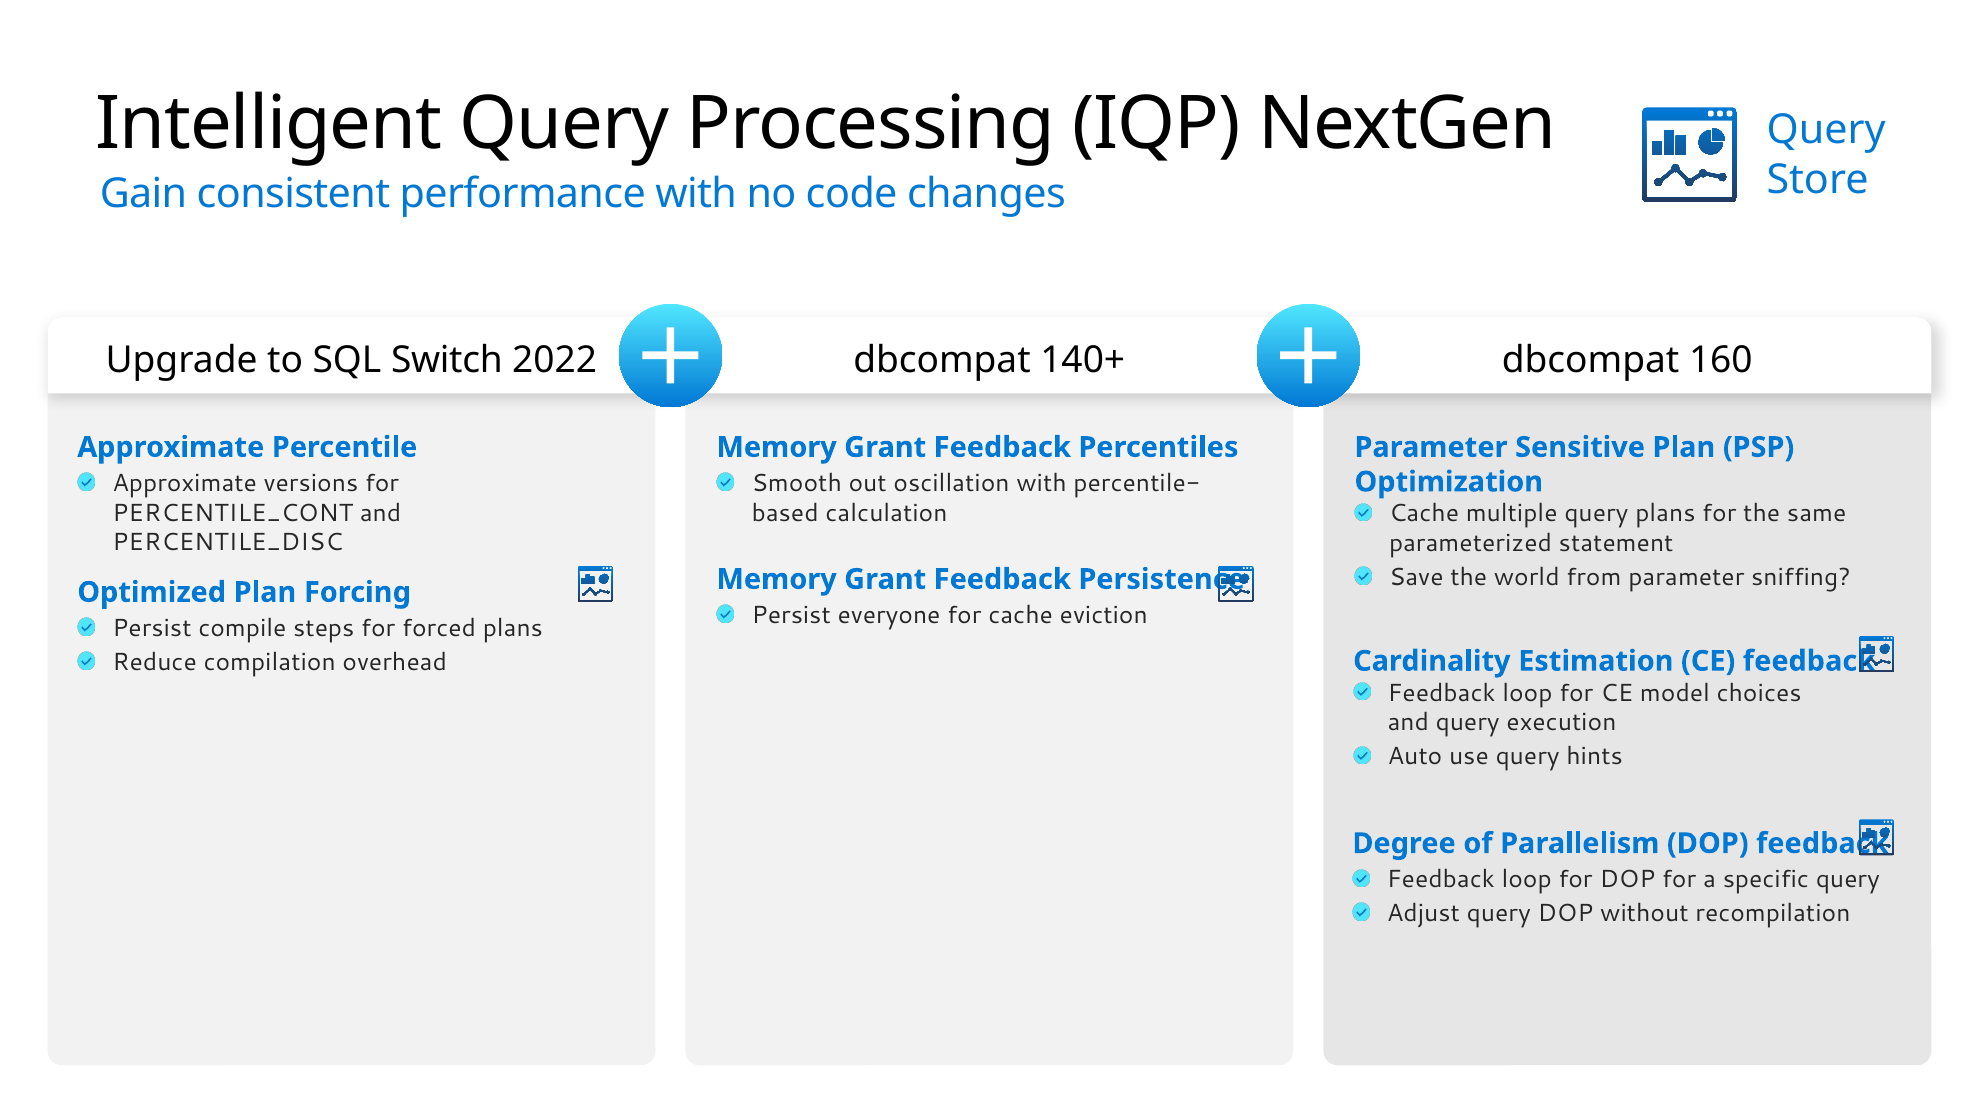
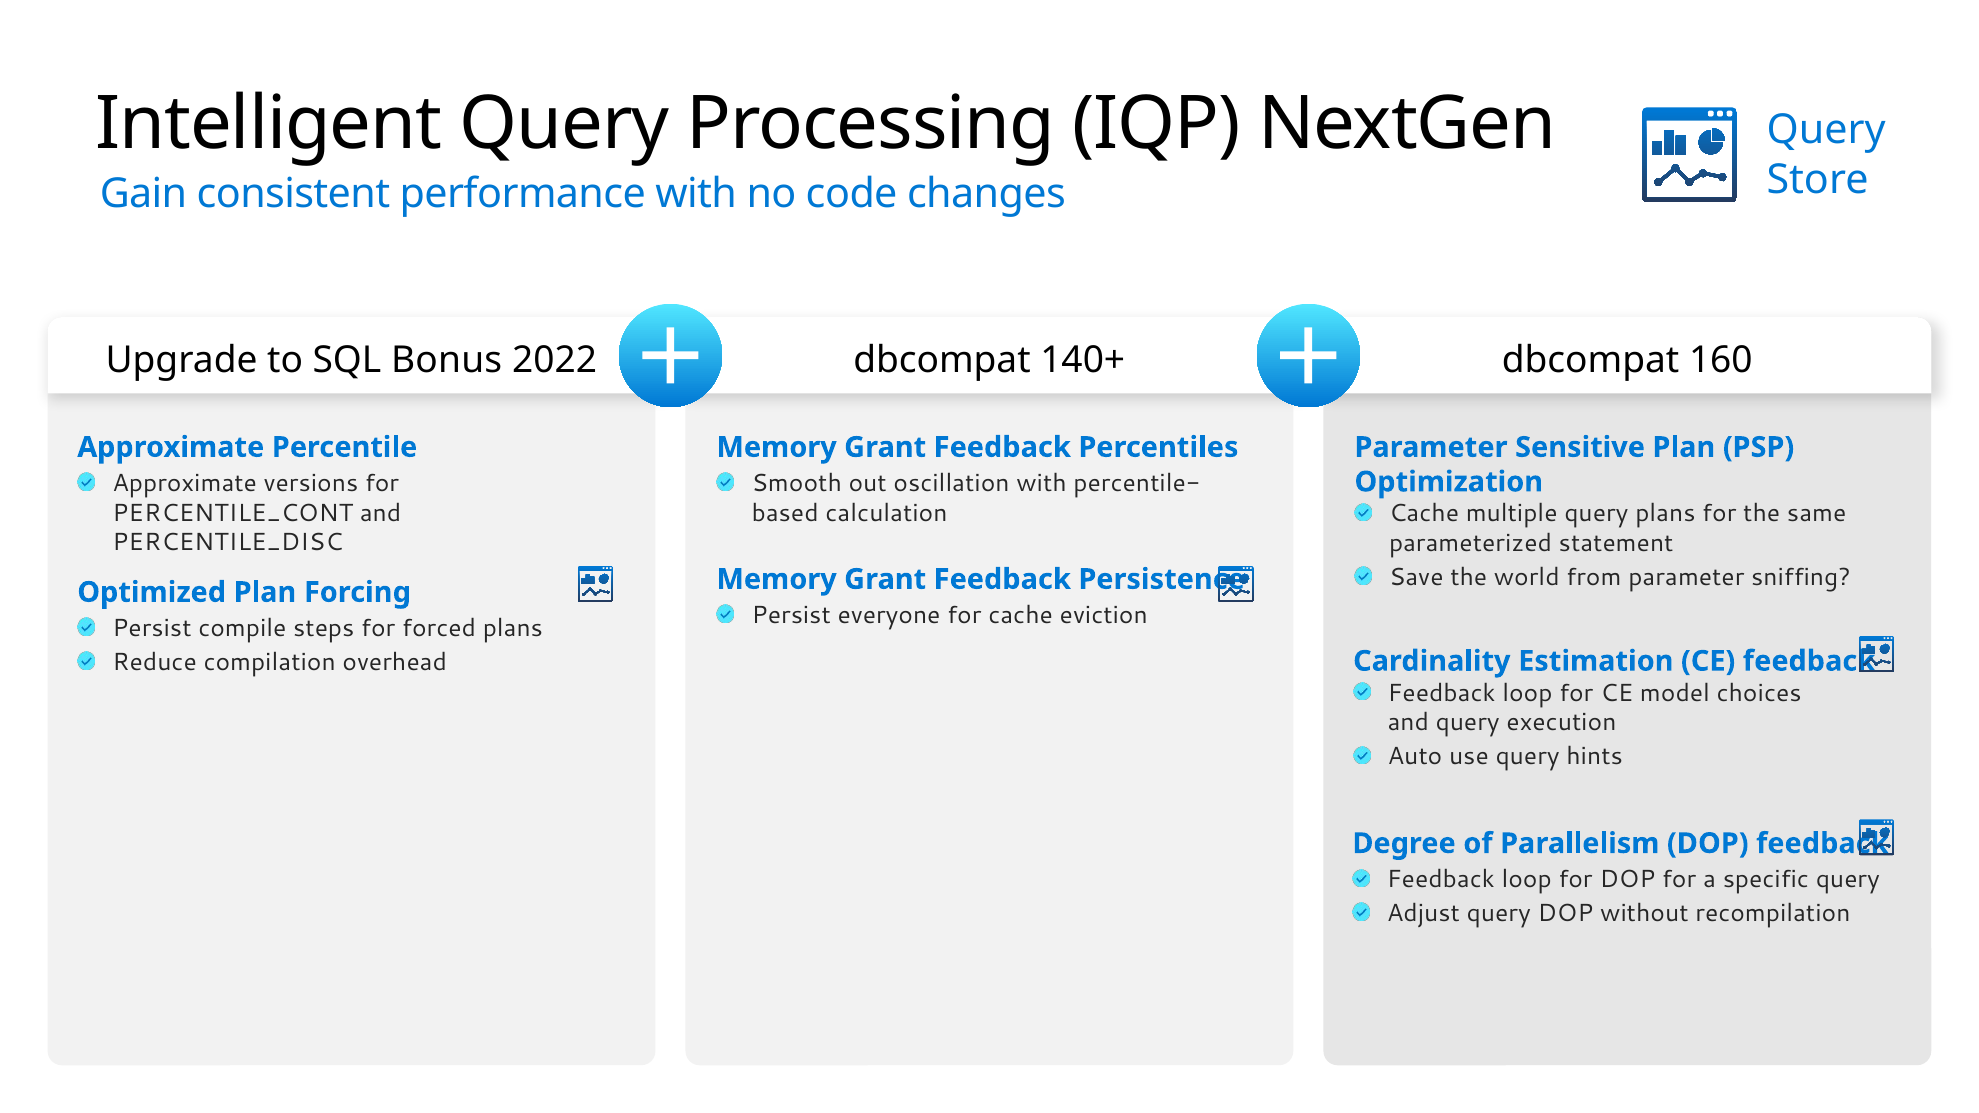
Switch: Switch -> Bonus (447, 360)
